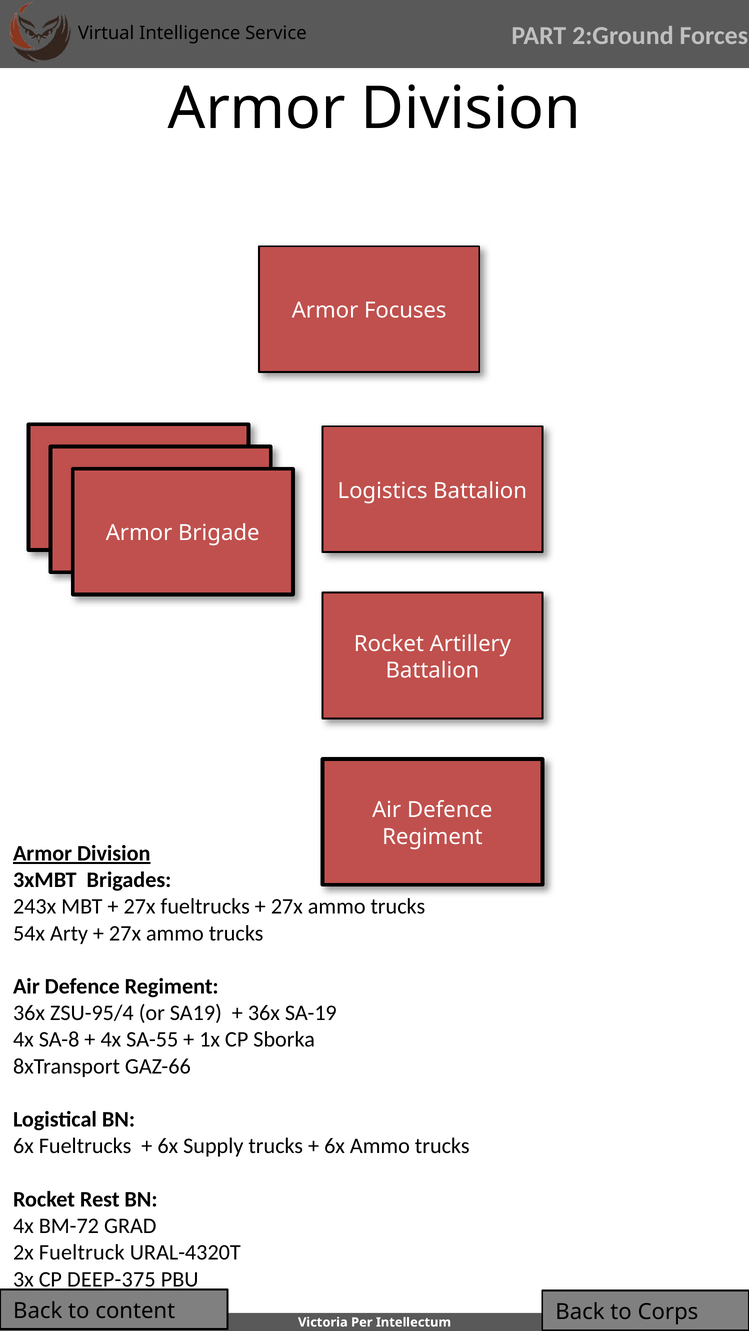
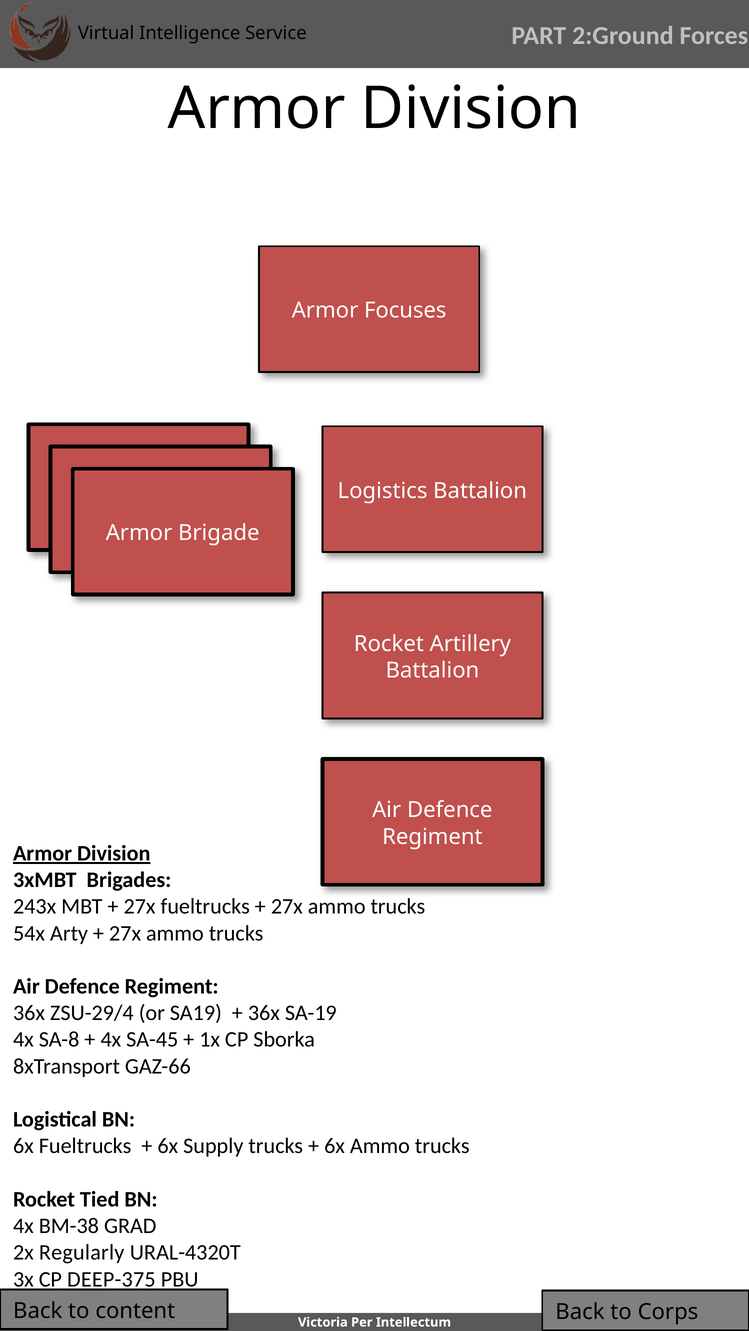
ZSU-95/4: ZSU-95/4 -> ZSU-29/4 (92, 1013)
SA-55: SA-55 -> SA-45 (152, 1040)
Rest: Rest -> Tied (100, 1200)
BM-72: BM-72 -> BM-38 (69, 1226)
Fueltruck: Fueltruck -> Regularly (82, 1253)
